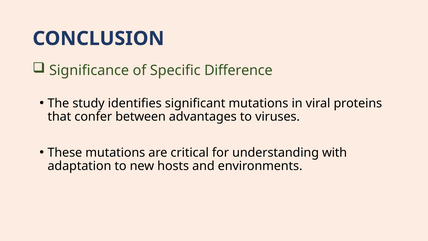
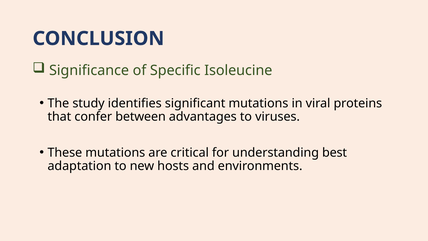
Difference: Difference -> Isoleucine (238, 70)
with: with -> best (335, 152)
